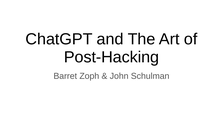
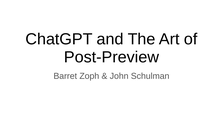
Post-Hacking: Post-Hacking -> Post-Preview (111, 57)
